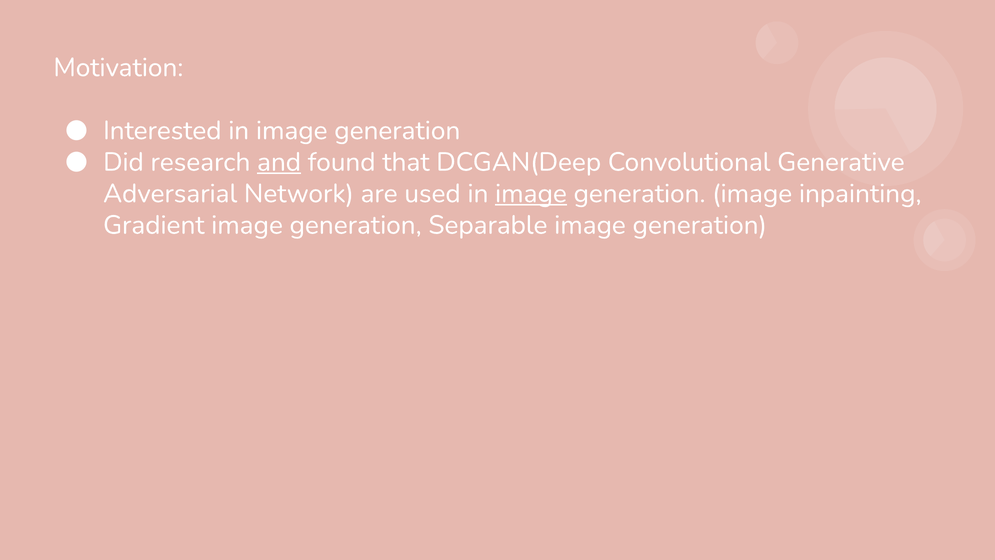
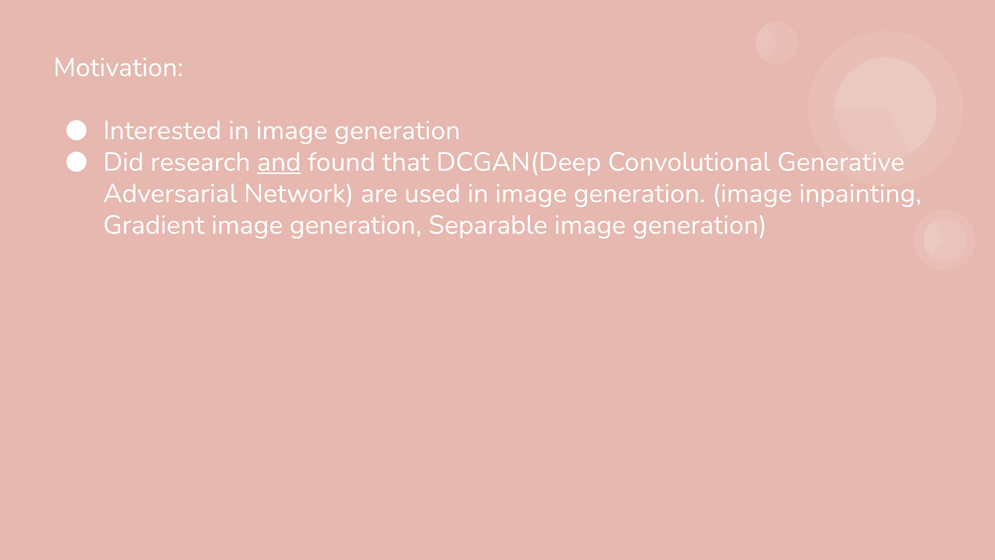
image underline: present -> none (531, 193)
